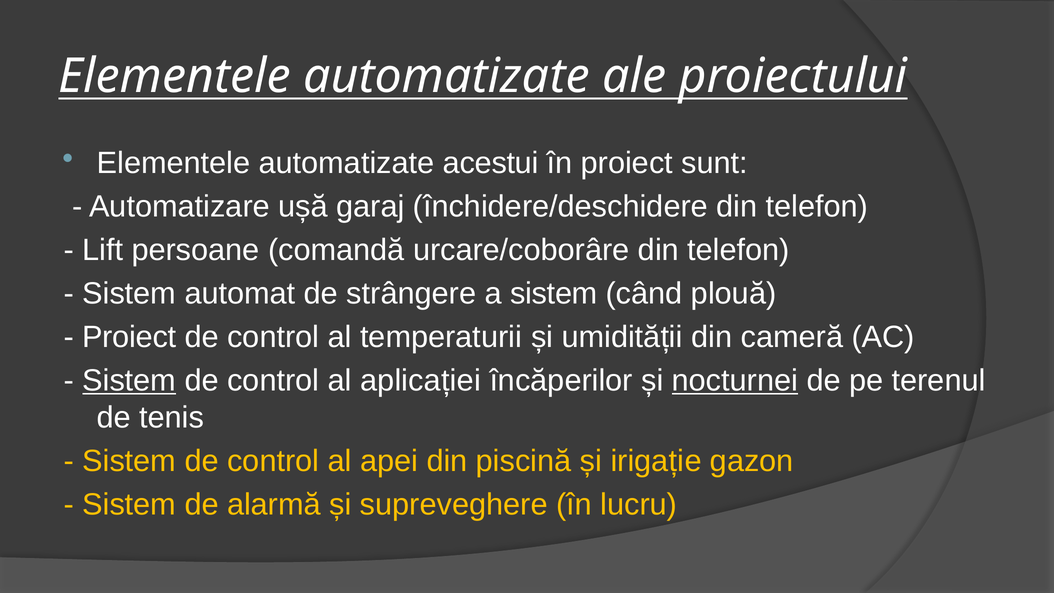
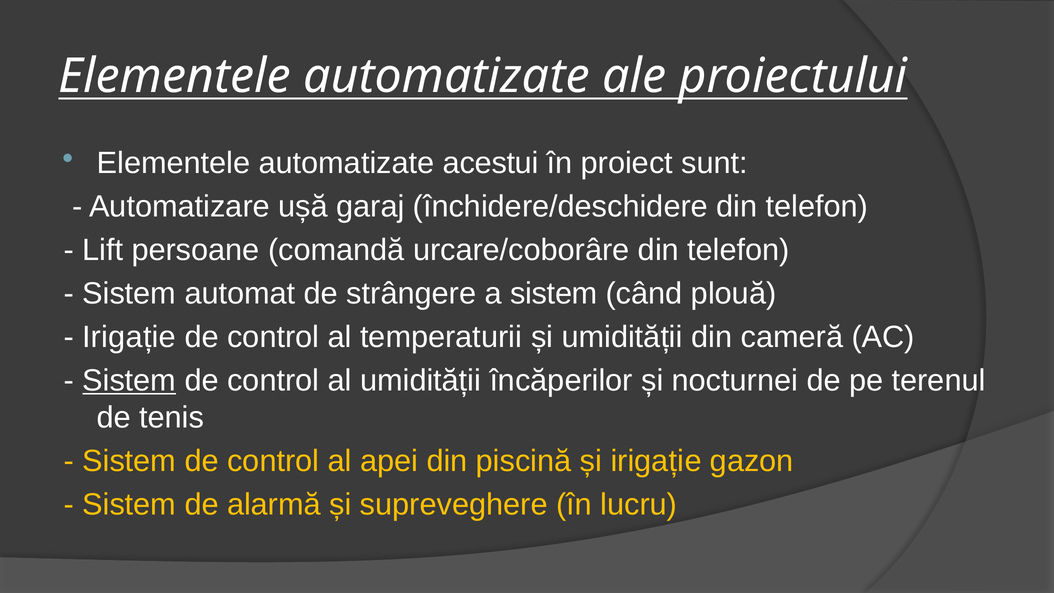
Proiect: Proiect -> Irigație (129, 337)
al aplicației: aplicației -> umidității (421, 380)
nocturnei underline: present -> none (735, 380)
